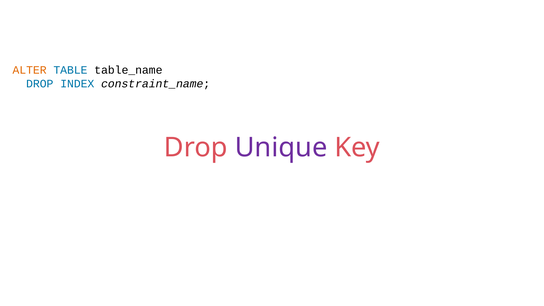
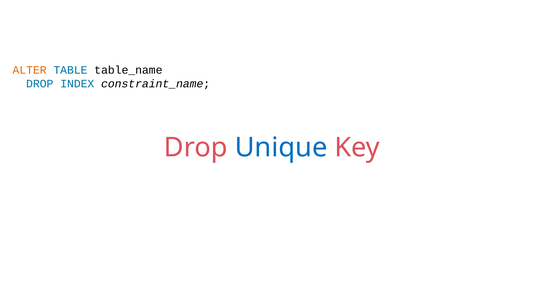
Unique colour: purple -> blue (281, 148)
